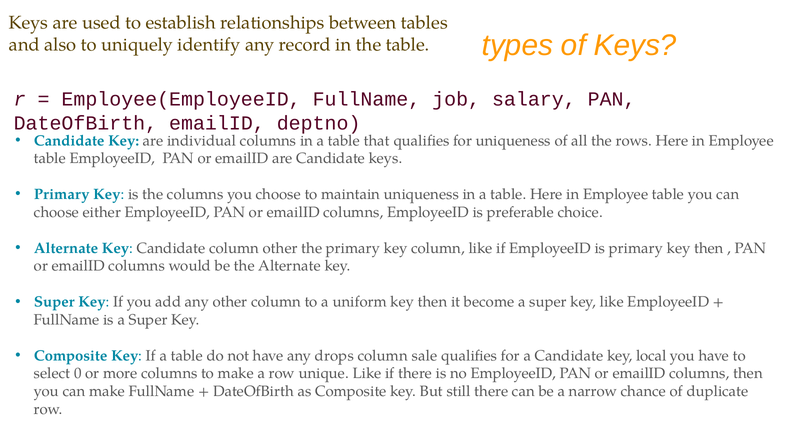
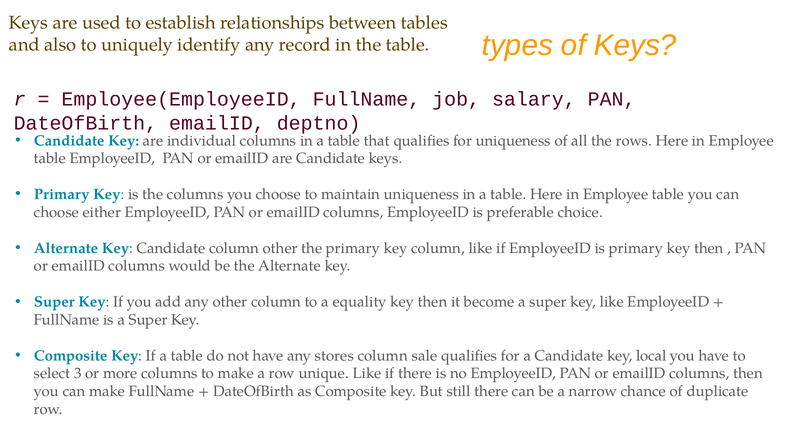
uniform: uniform -> equality (360, 302)
drops: drops -> stores (334, 356)
0: 0 -> 3 (78, 374)
